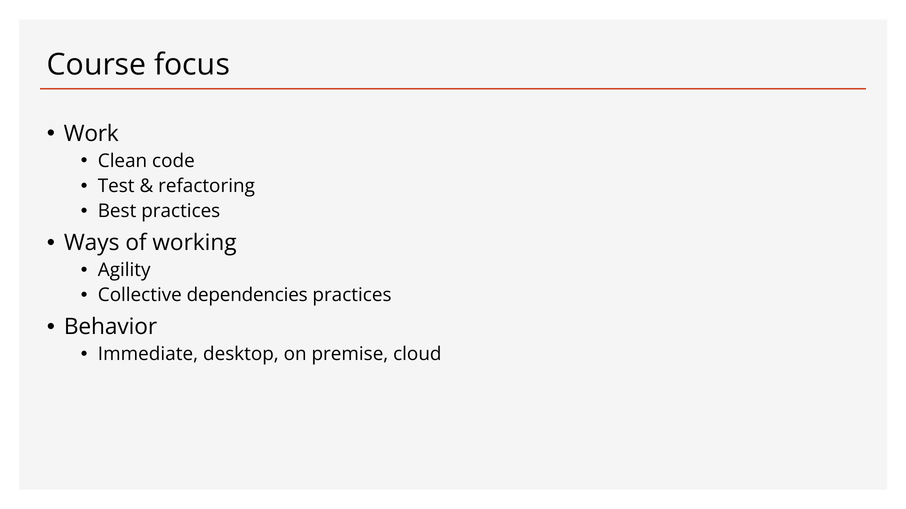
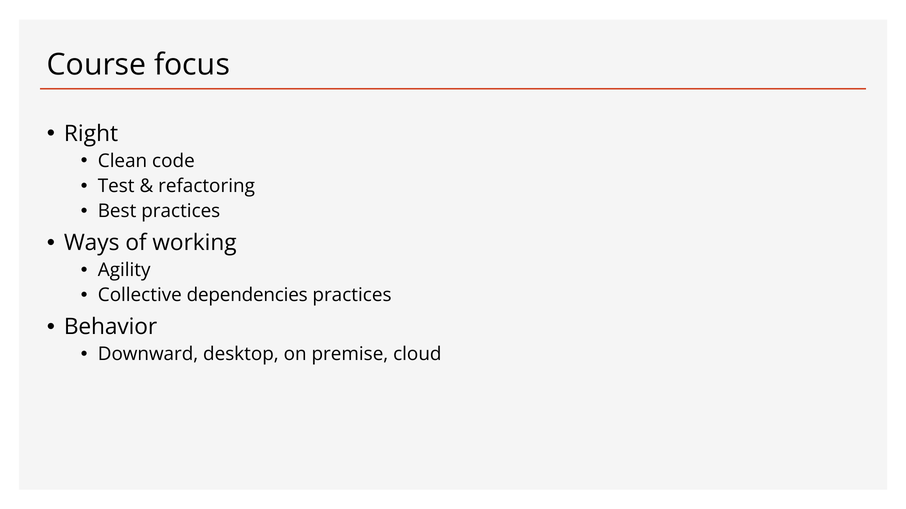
Work: Work -> Right (91, 134)
Immediate: Immediate -> Downward (148, 354)
